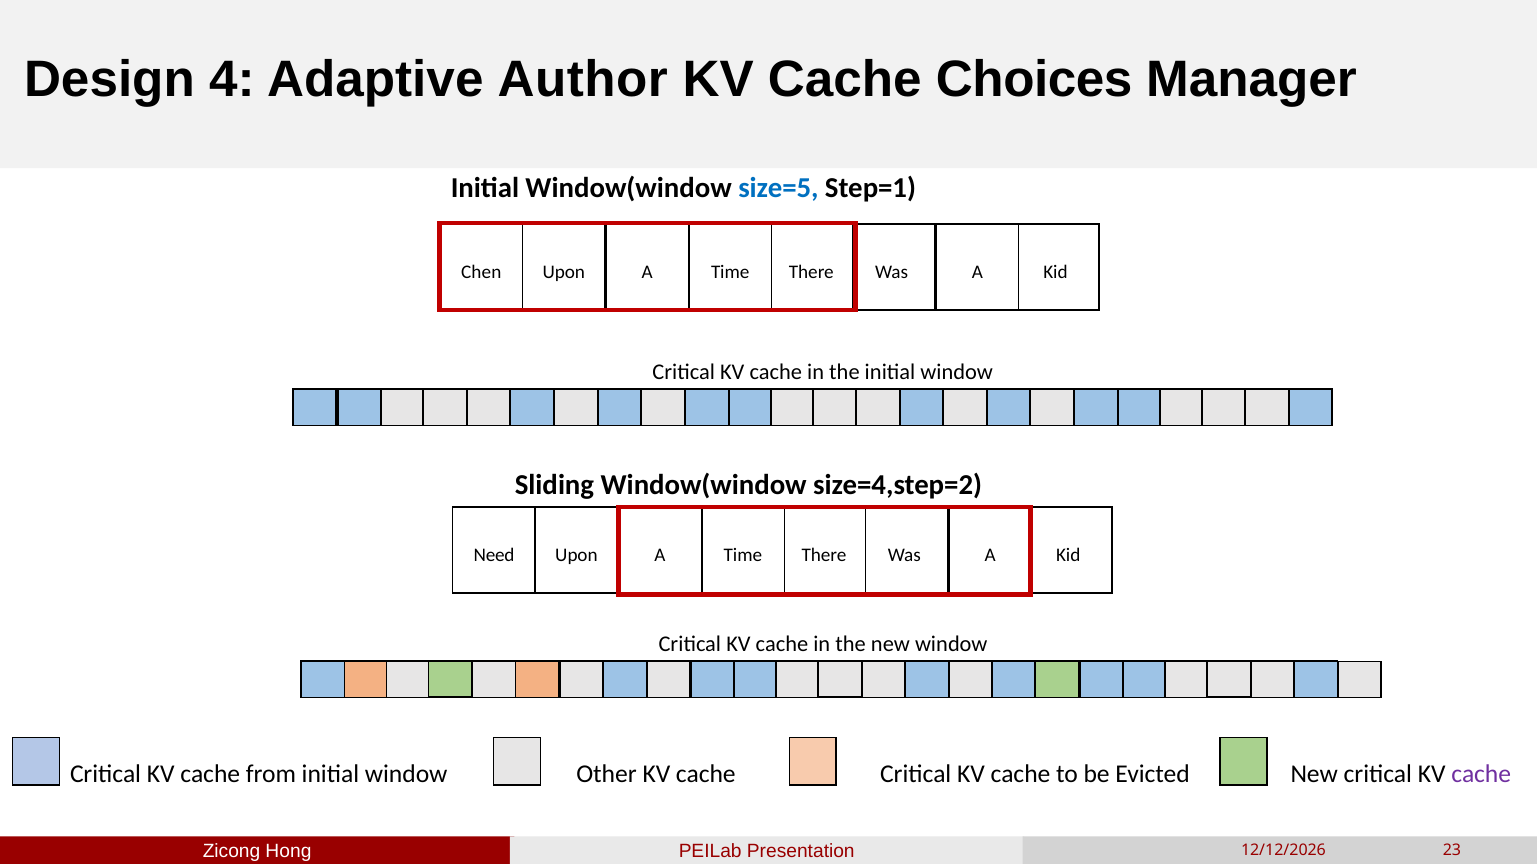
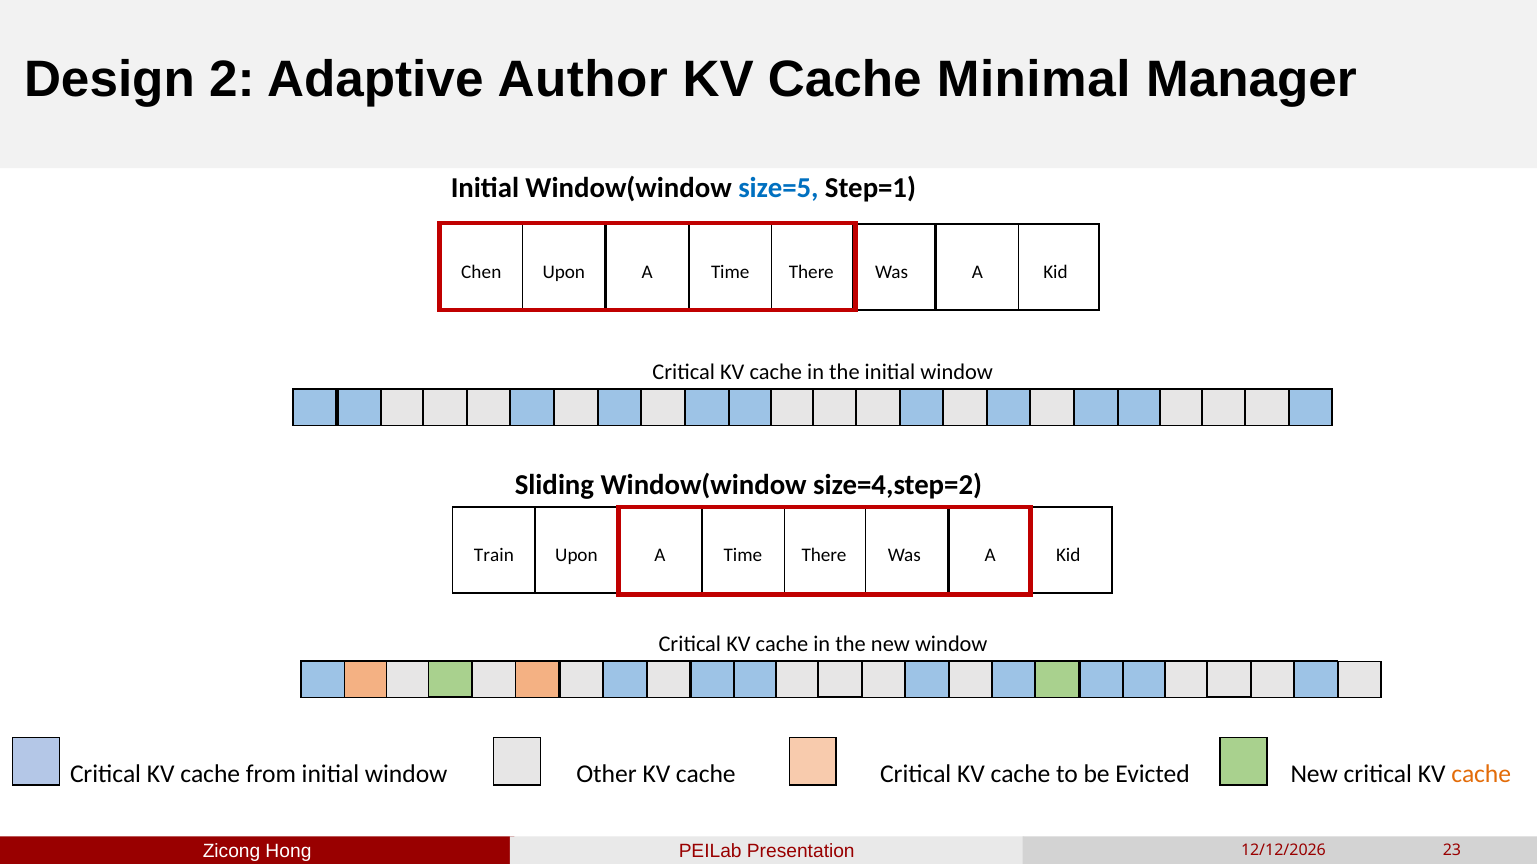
4: 4 -> 2 (232, 80)
Choices: Choices -> Minimal (1034, 80)
Need: Need -> Train (494, 555)
cache colour: purple -> orange (1481, 775)
